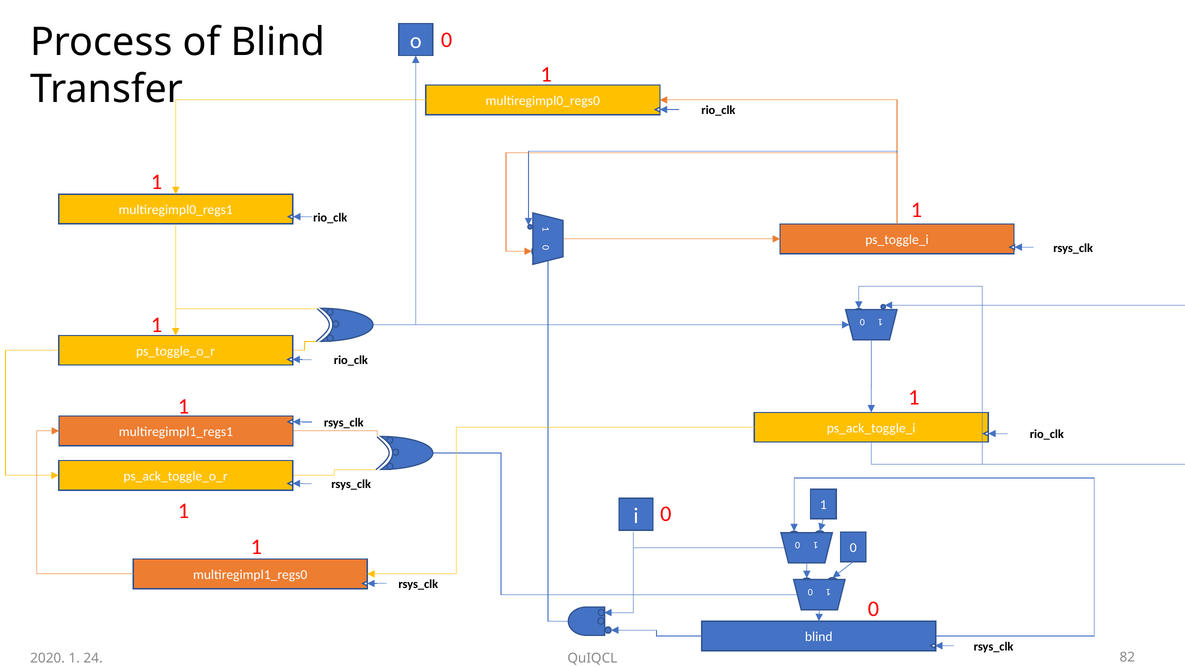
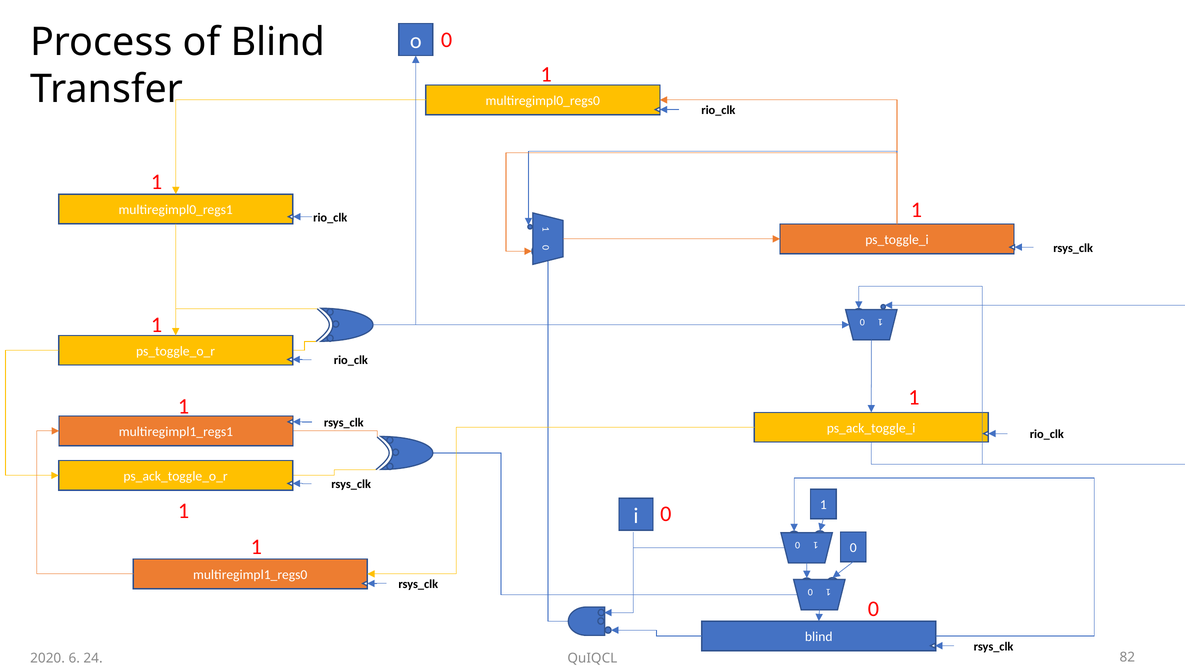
2020 1: 1 -> 6 (74, 658)
